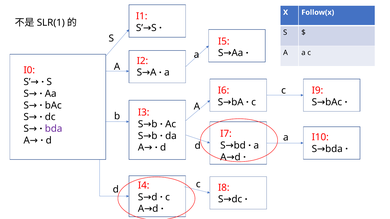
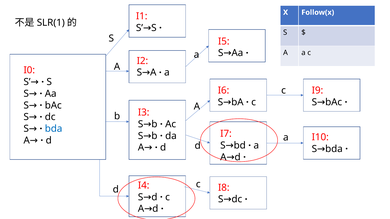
bda colour: purple -> blue (54, 129)
